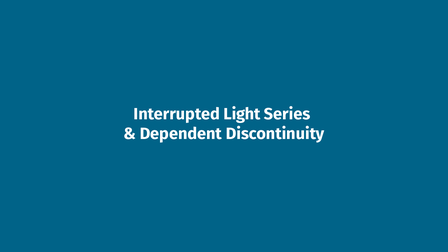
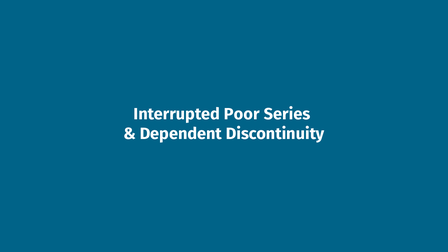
Light: Light -> Poor (242, 114)
